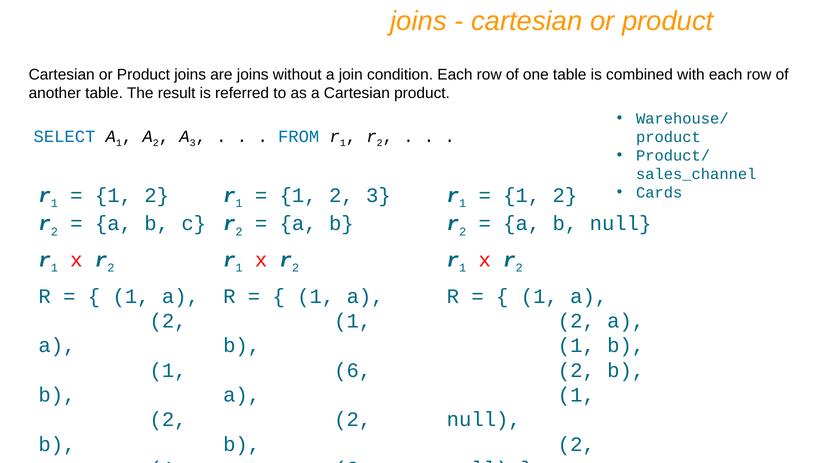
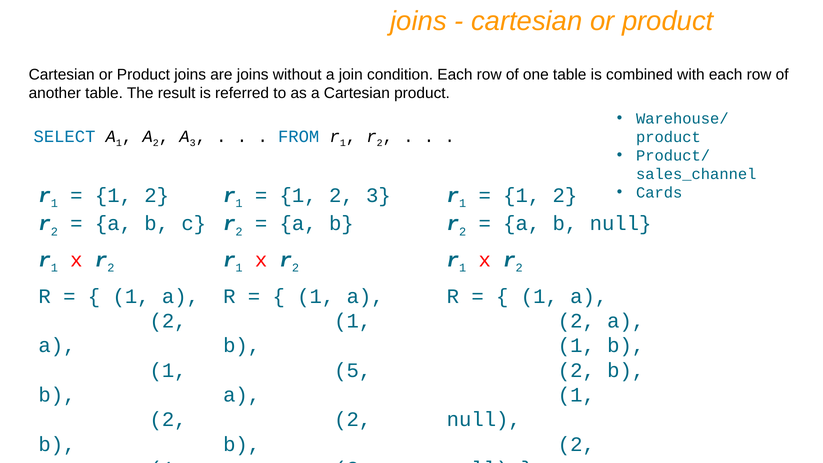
6: 6 -> 5 (353, 370)
